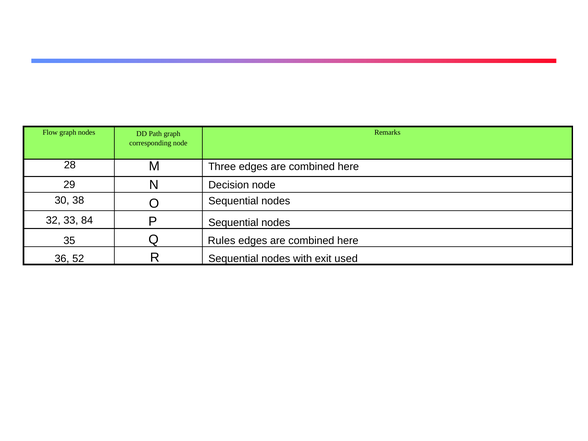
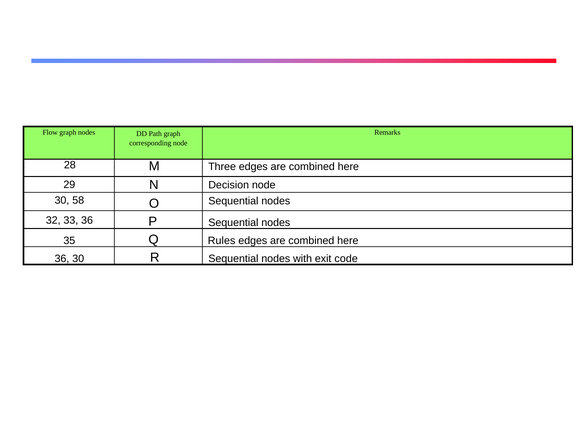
38: 38 -> 58 (78, 200)
33 84: 84 -> 36 (87, 220)
36 52: 52 -> 30 (78, 259)
used: used -> code (346, 259)
